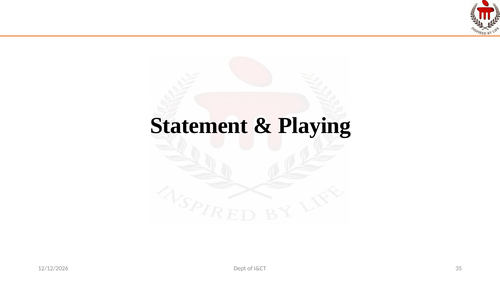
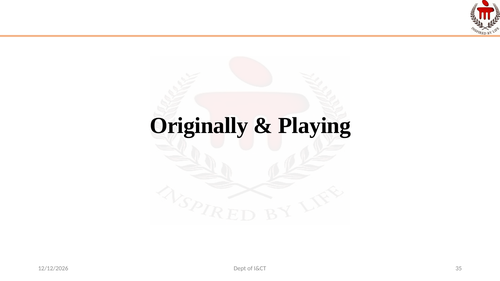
Statement: Statement -> Originally (199, 126)
